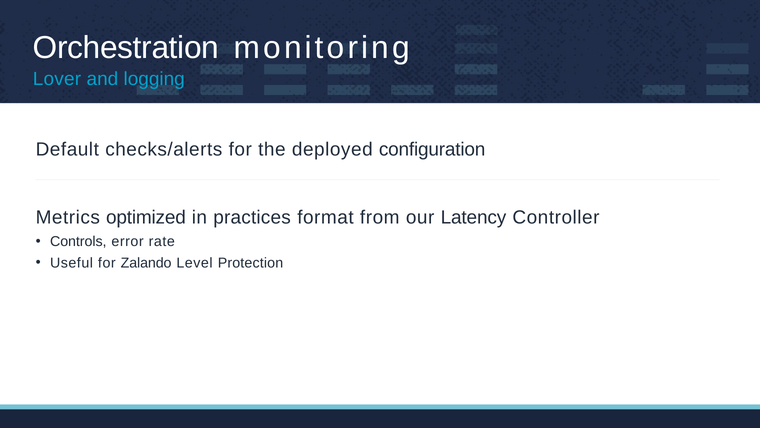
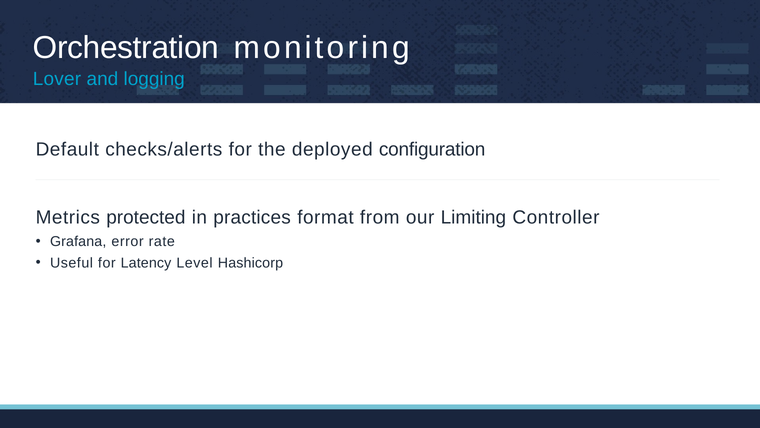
optimized: optimized -> protected (146, 217)
Latency: Latency -> Limiting (473, 217)
Controls: Controls -> Grafana (78, 241)
Zalando: Zalando -> Latency (146, 263)
Protection: Protection -> Hashicorp (250, 263)
